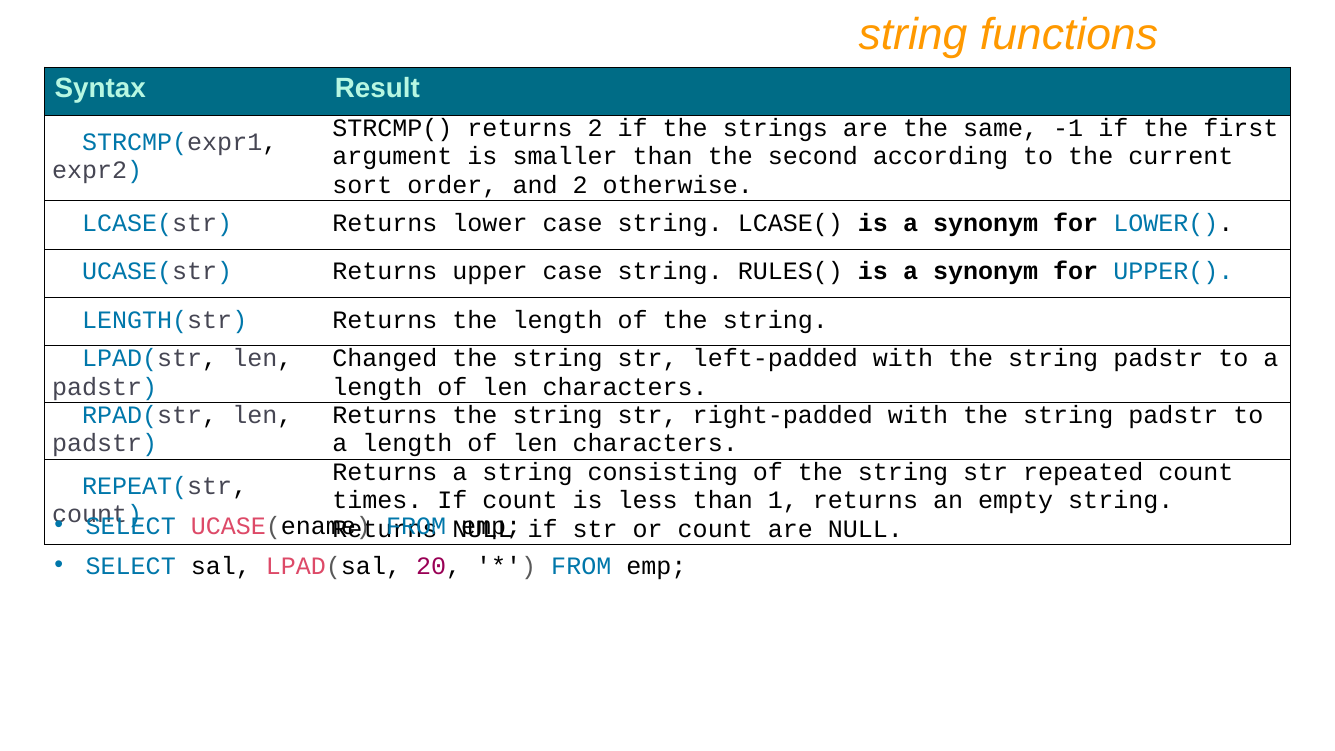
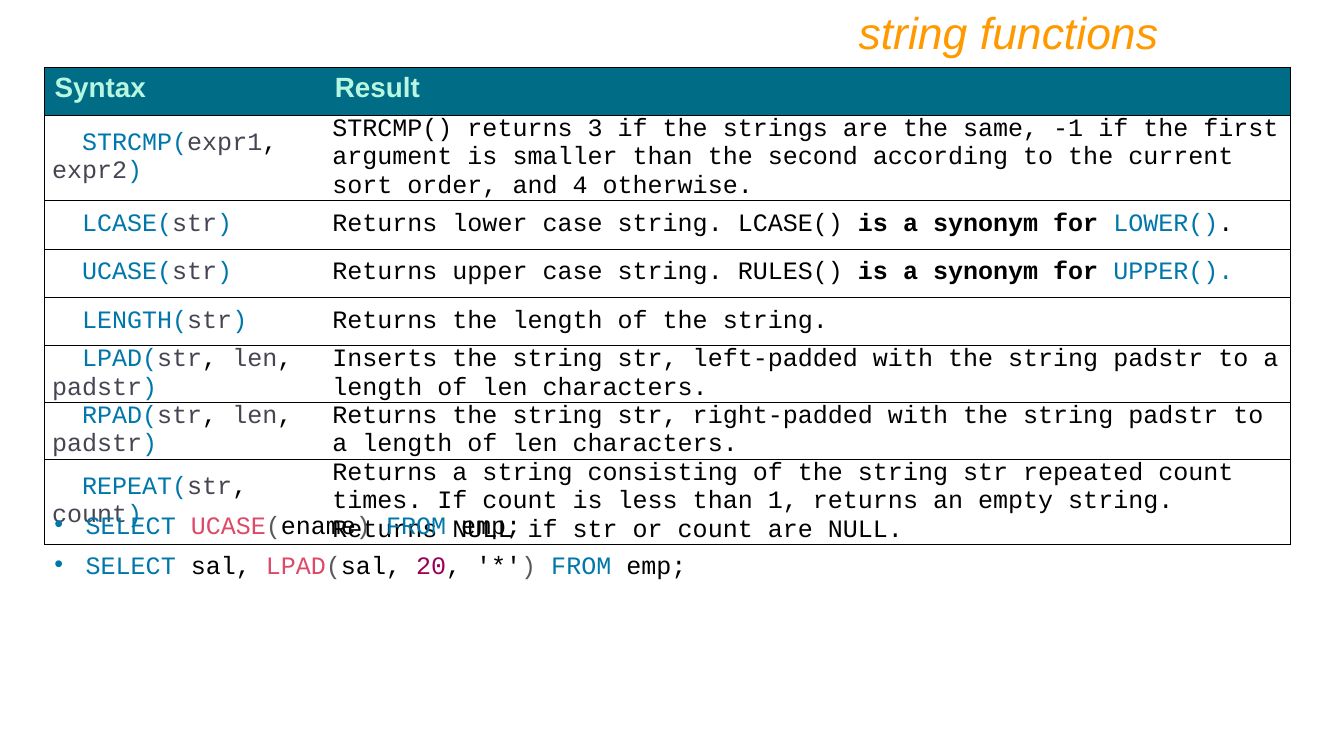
returns 2: 2 -> 3 (595, 128)
and 2: 2 -> 4 (580, 185)
Changed: Changed -> Inserts (385, 358)
